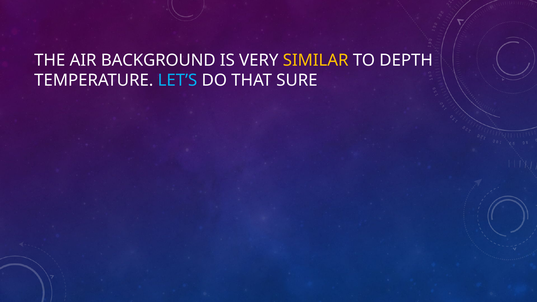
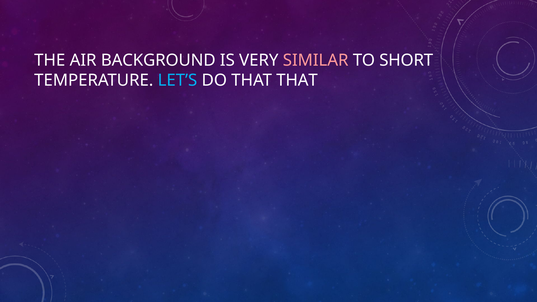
SIMILAR colour: yellow -> pink (316, 60)
DEPTH: DEPTH -> SHORT (406, 60)
THAT SURE: SURE -> THAT (297, 80)
